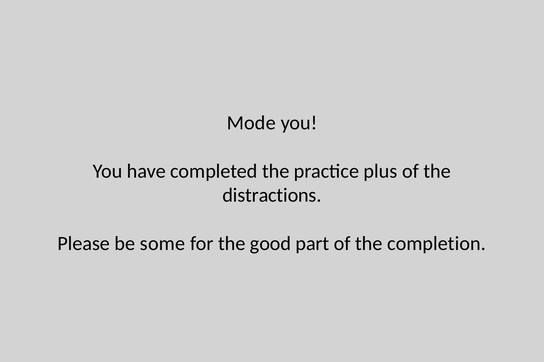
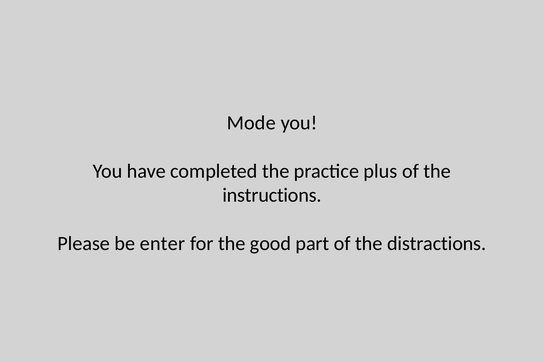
distractions: distractions -> instructions (272, 196)
some: some -> enter (163, 244)
completion: completion -> distractions (437, 244)
